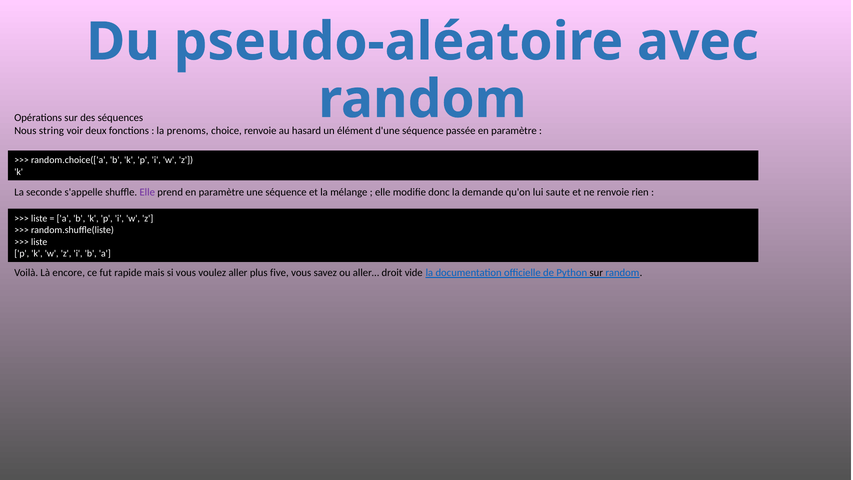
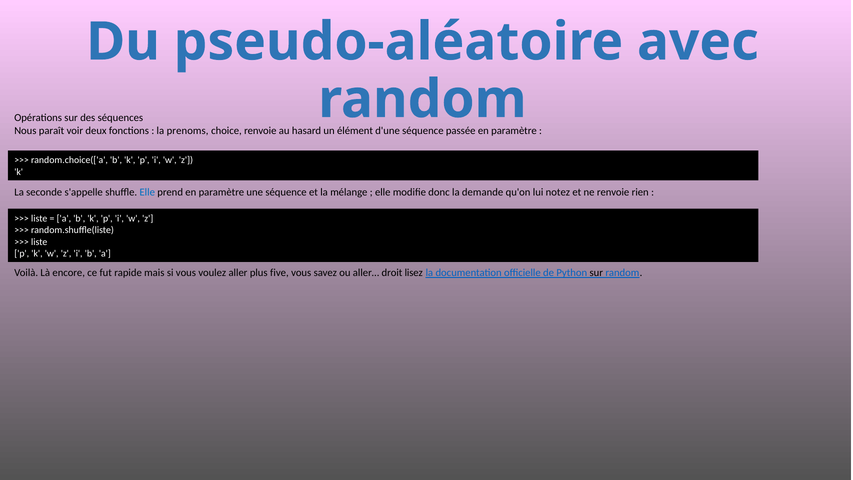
string: string -> paraît (52, 130)
Elle colour: purple -> blue (147, 192)
saute: saute -> notez (558, 192)
vide: vide -> lisez (414, 273)
